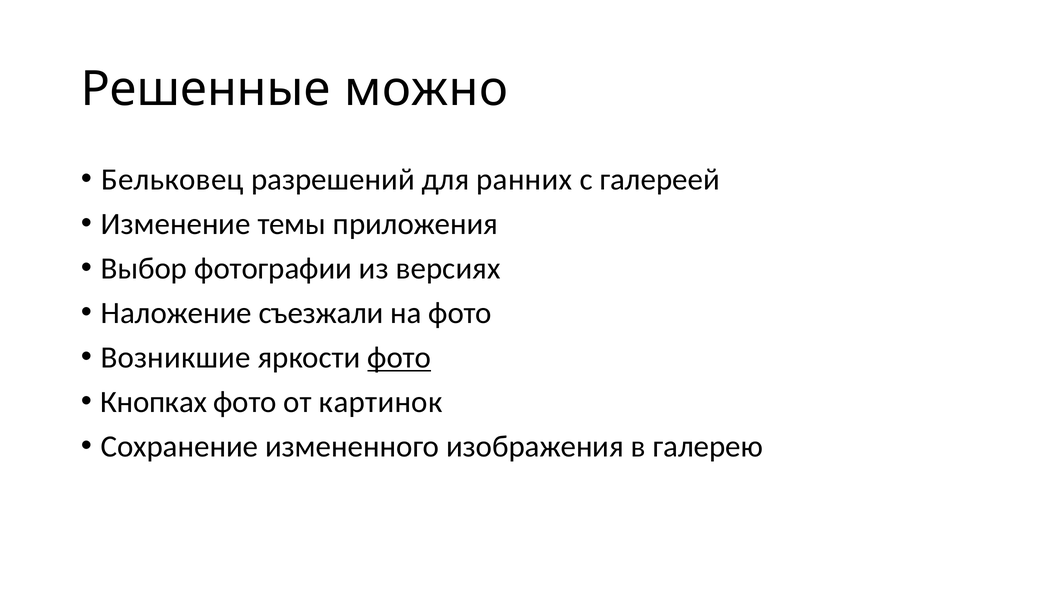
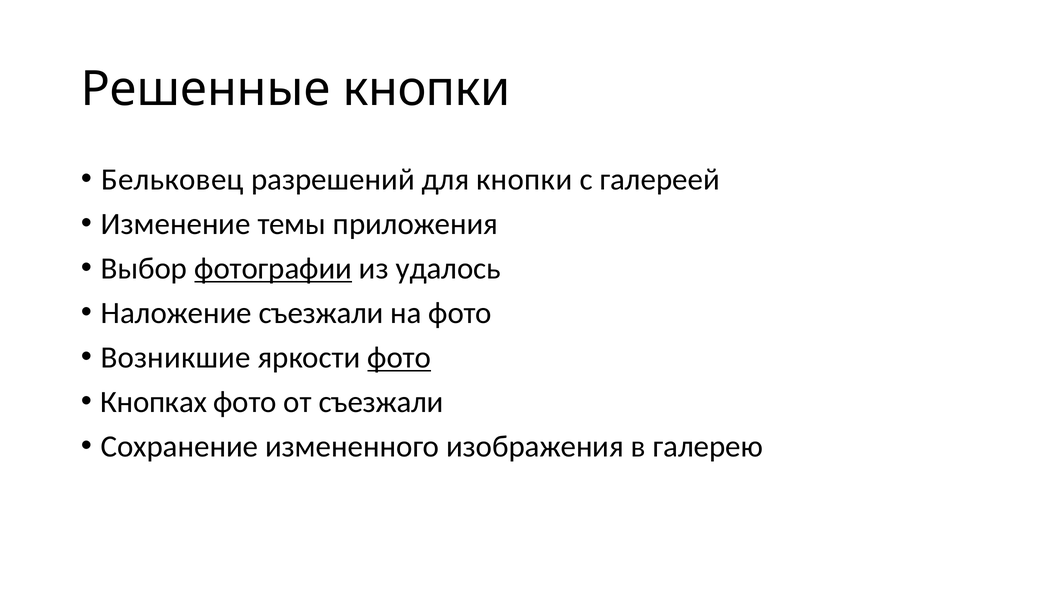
Решенные можно: можно -> кнопки (427, 89)
для ранних: ранних -> кнопки (524, 180)
фотографии underline: none -> present (273, 269)
версиях: версиях -> удалось (448, 269)
от картинок: картинок -> съезжали (381, 402)
